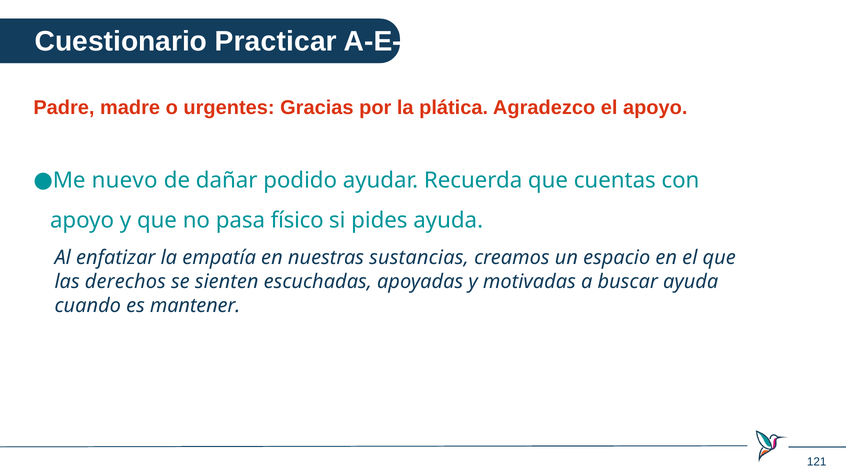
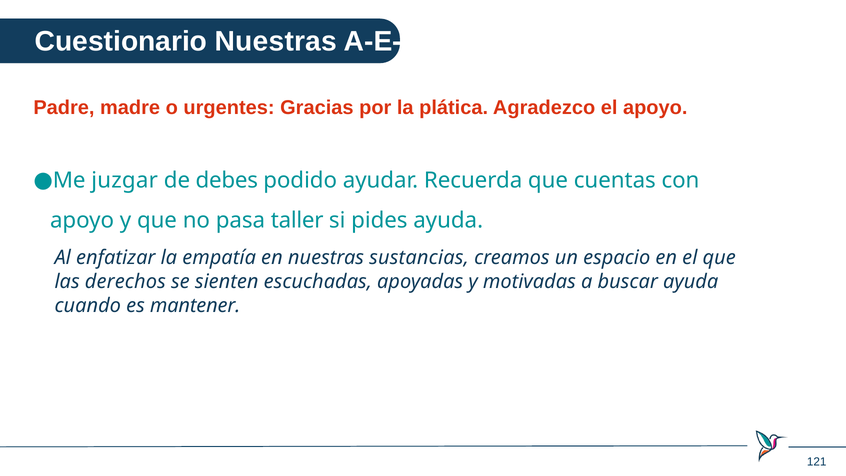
Cuestionario Practicar: Practicar -> Nuestras (276, 41)
nuevo: nuevo -> juzgar (125, 180)
dañar: dañar -> debes (227, 180)
físico: físico -> taller (297, 220)
